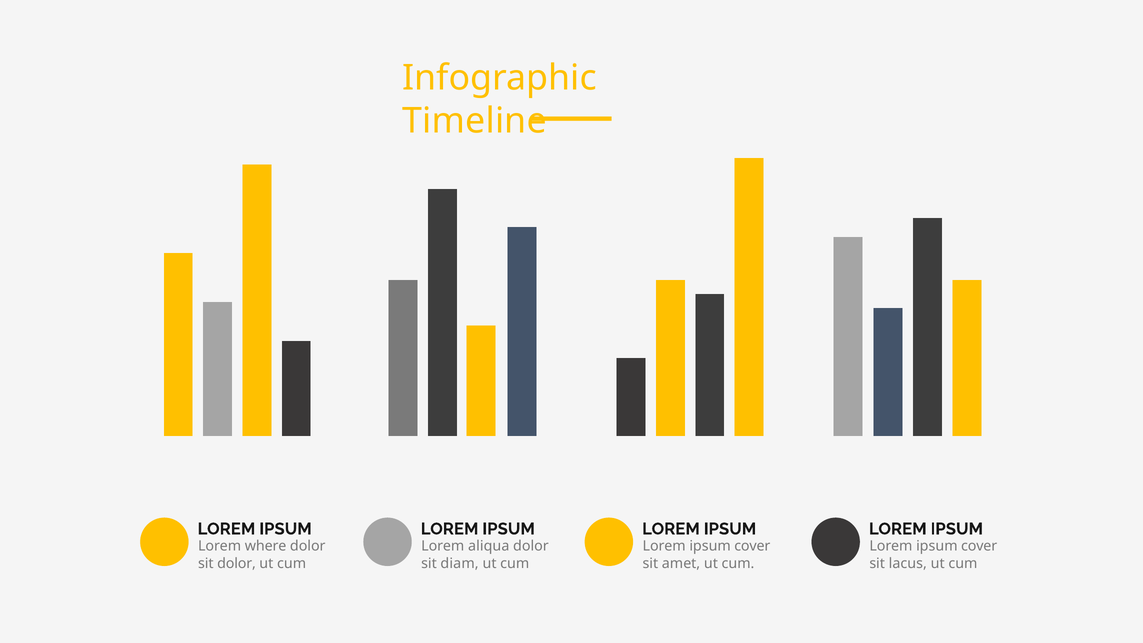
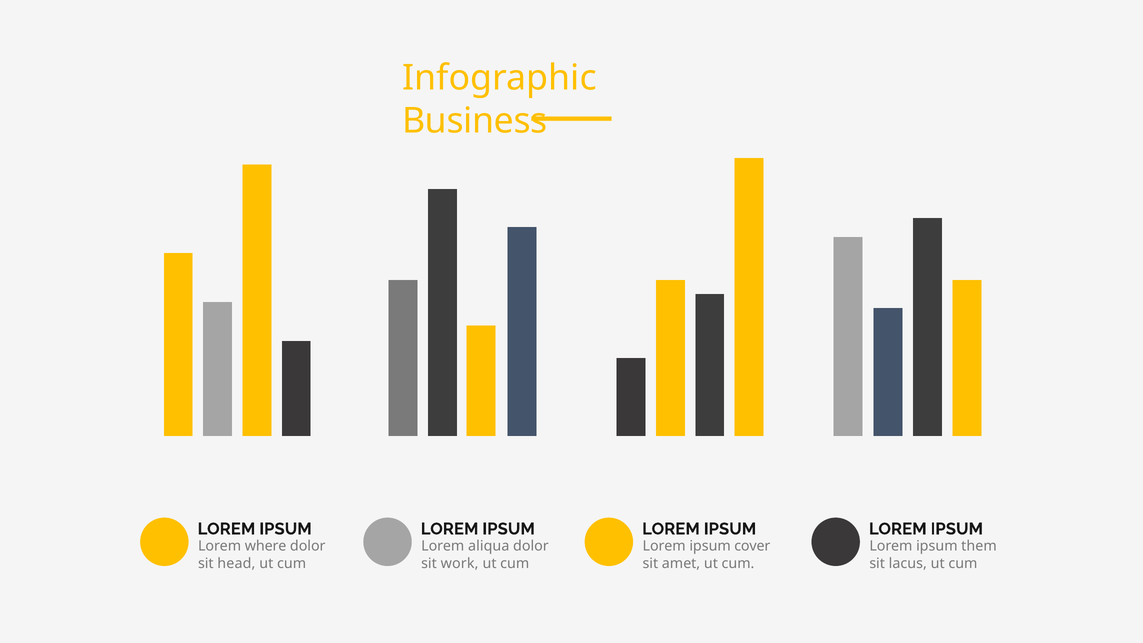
Timeline: Timeline -> Business (475, 121)
cover: cover -> them (979, 546)
sit dolor: dolor -> head (236, 563)
diam: diam -> work (460, 563)
